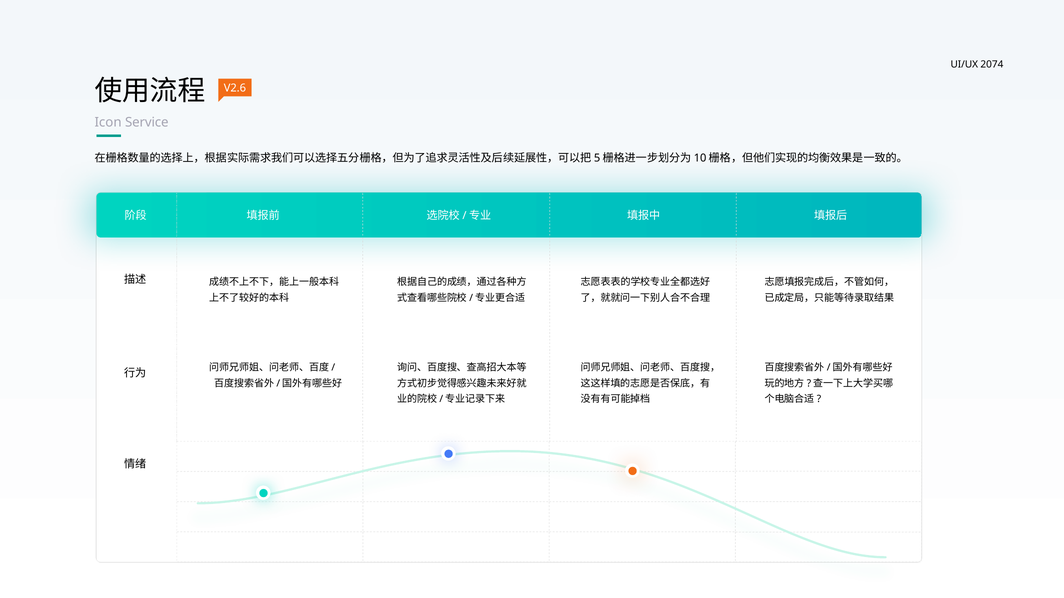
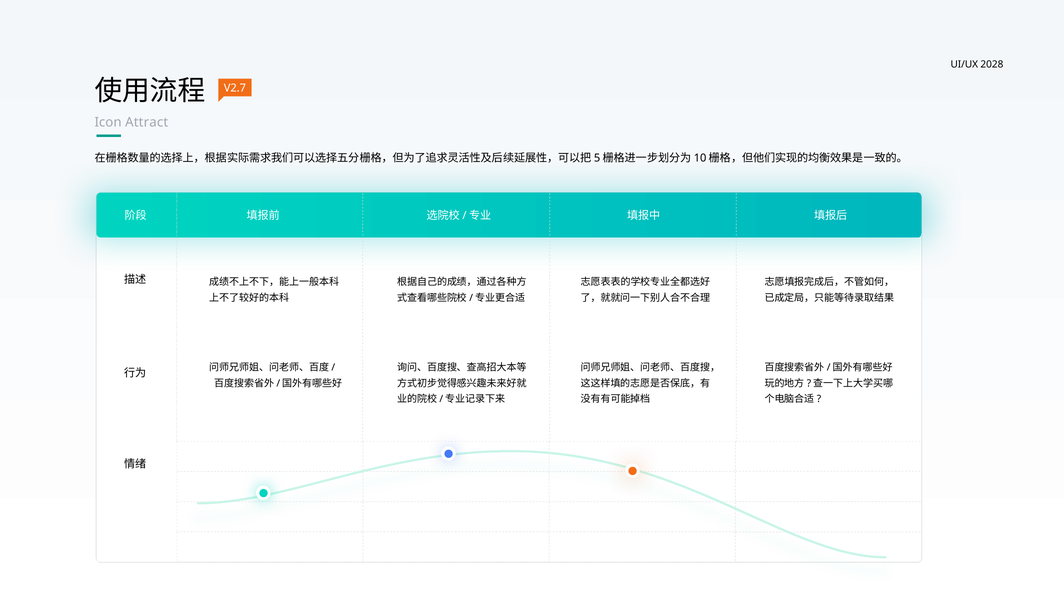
2074: 2074 -> 2028 (992, 64)
V2.6: V2.6 -> V2.7 (235, 88)
Service: Service -> Attract (147, 122)
